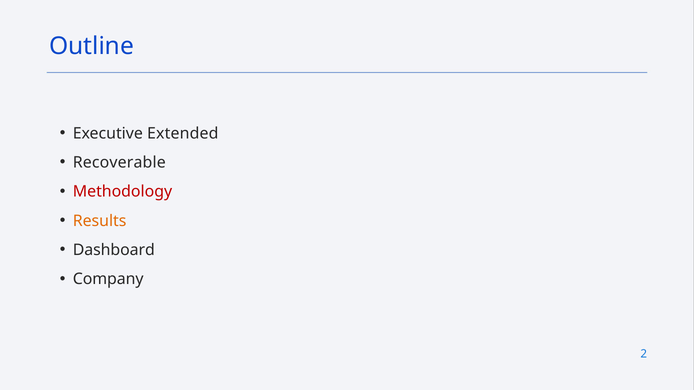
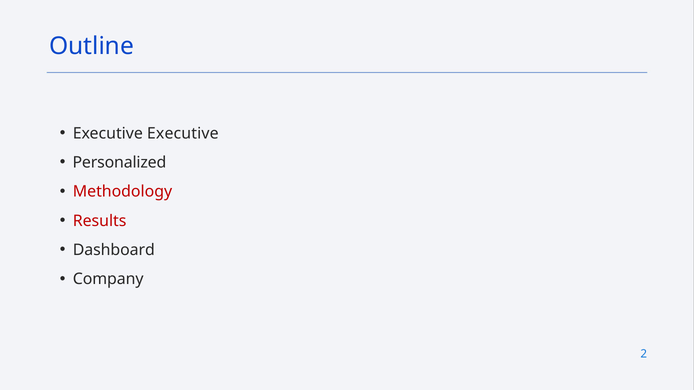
Executive Extended: Extended -> Executive (183, 134)
Recoverable: Recoverable -> Personalized (119, 163)
Results colour: orange -> red (100, 221)
